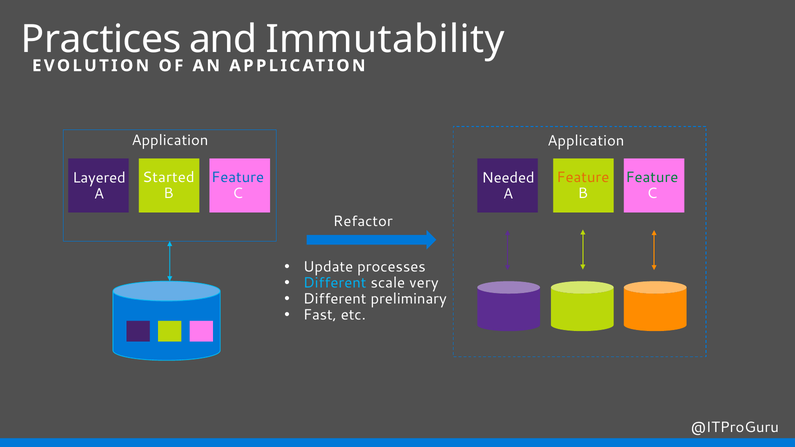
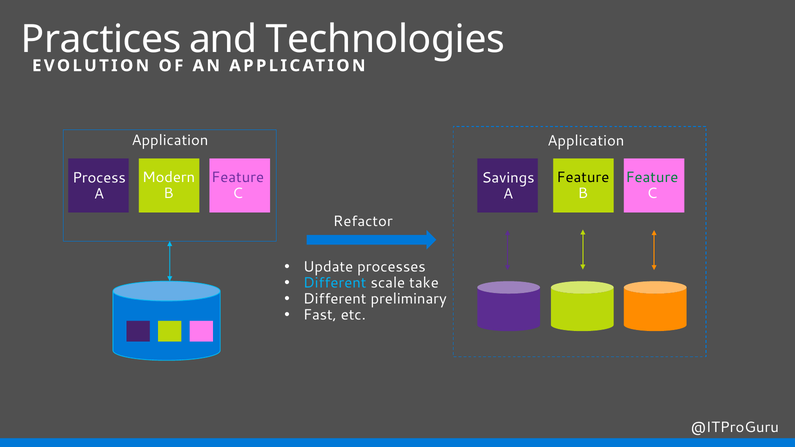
Immutability: Immutability -> Technologies (385, 39)
Started: Started -> Modern (169, 177)
Feature colour: blue -> purple (238, 177)
Feature colour: orange -> black (583, 177)
Layered: Layered -> Process (99, 178)
Needed: Needed -> Savings (508, 178)
very: very -> take (424, 283)
